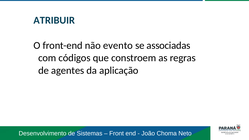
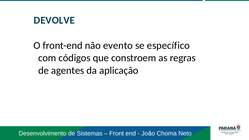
ATRIBUIR: ATRIBUIR -> DEVOLVE (54, 20)
associadas: associadas -> específico (168, 46)
